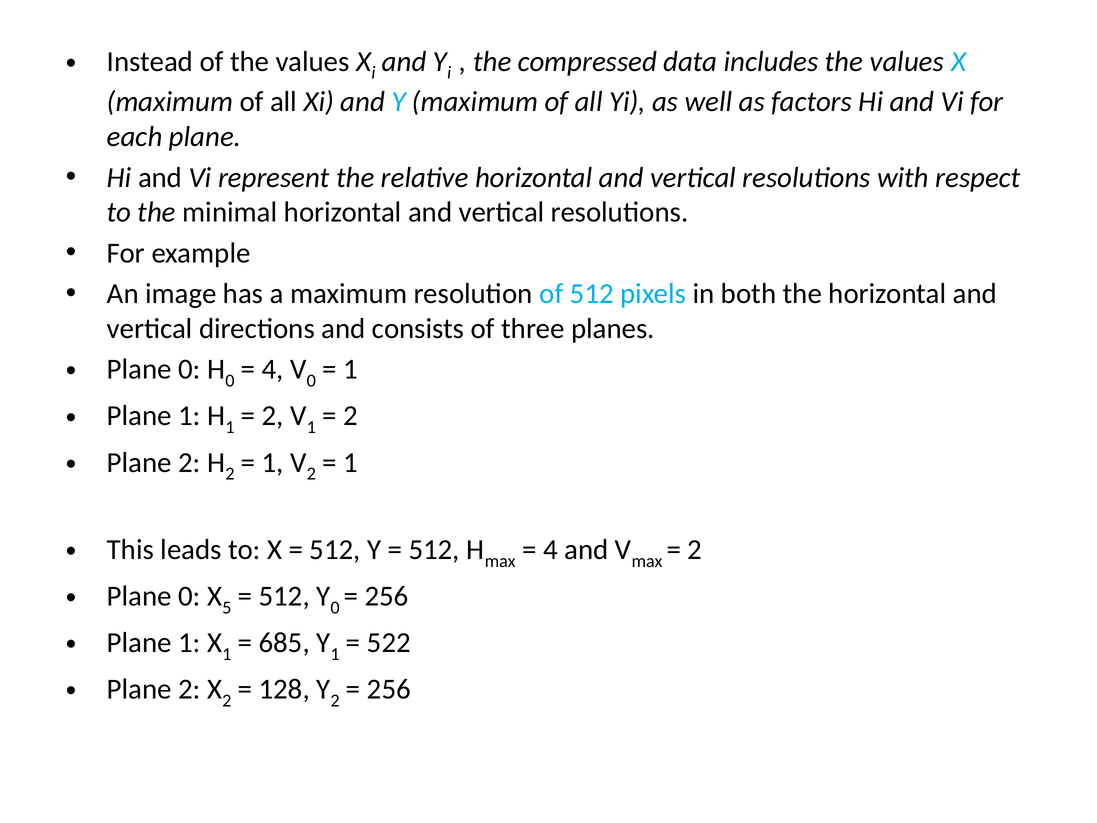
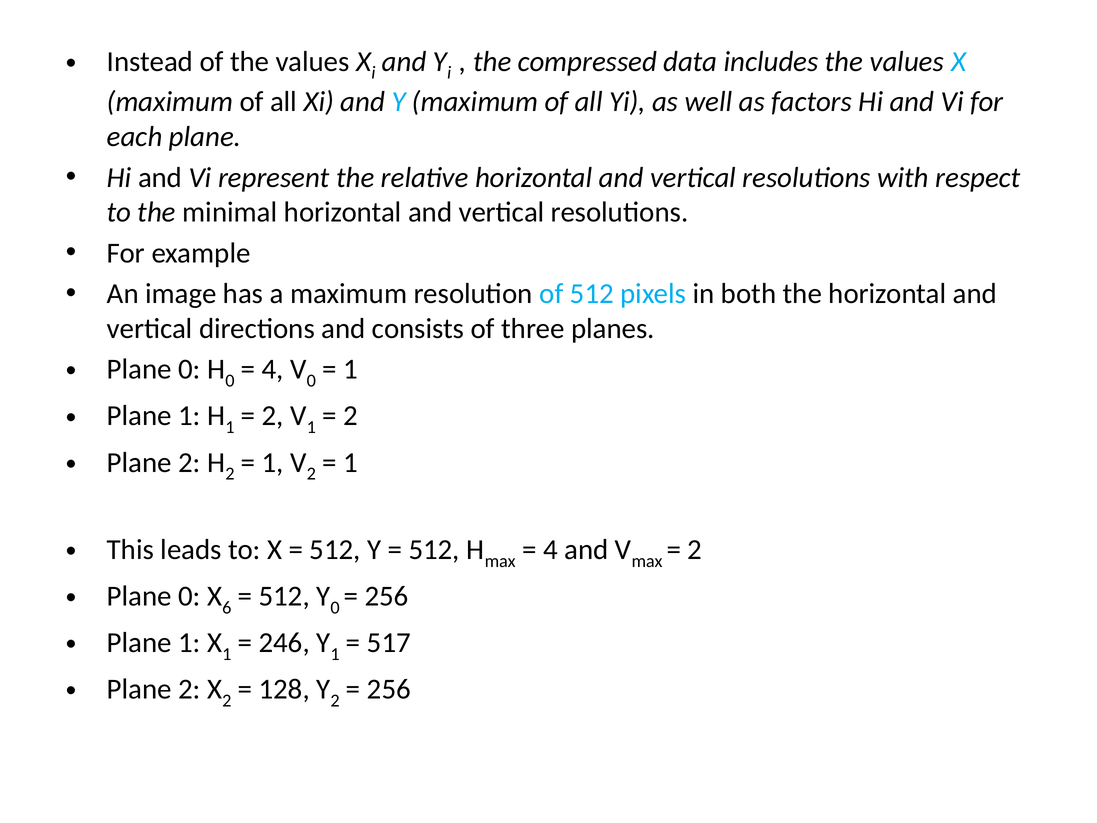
5: 5 -> 6 (227, 608)
685: 685 -> 246 (284, 643)
522: 522 -> 517 (389, 643)
